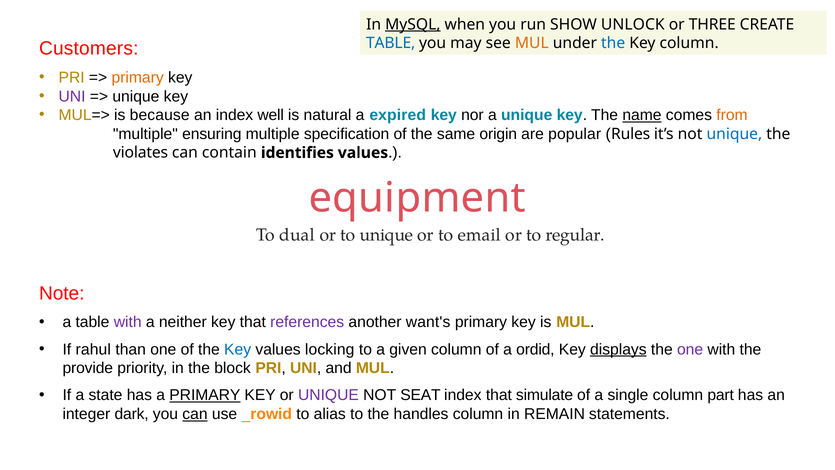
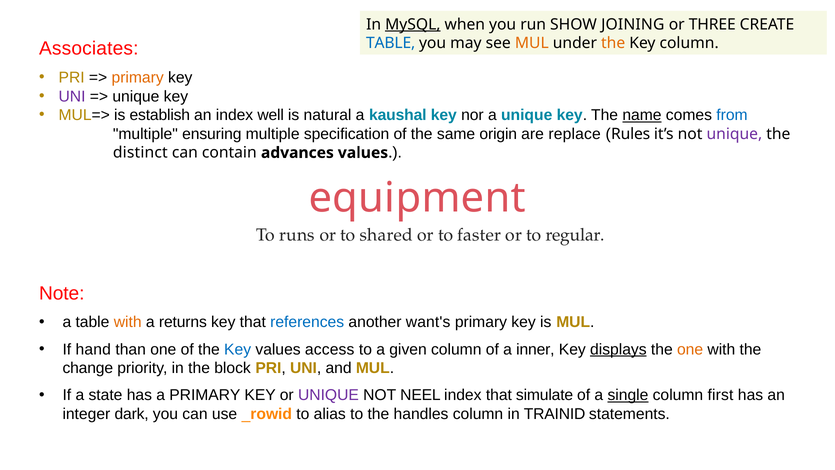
UNLOCK: UNLOCK -> JOINING (633, 24)
the colour: blue -> orange (613, 43)
Customers: Customers -> Associates (89, 49)
because: because -> establish (160, 115)
expired: expired -> kaushal (398, 115)
from colour: orange -> blue (732, 115)
popular: popular -> replace (575, 134)
unique colour: blue -> purple (734, 134)
violates: violates -> distinct (140, 153)
identifies: identifies -> advances (297, 153)
dual: dual -> runs (297, 235)
to unique: unique -> shared (386, 235)
email: email -> faster (479, 235)
with colour: purple -> orange (128, 322)
neither: neither -> returns (183, 322)
references colour: purple -> blue (307, 322)
rahul: rahul -> hand (93, 349)
locking: locking -> access (330, 349)
ordid: ordid -> inner (535, 349)
one colour: purple -> orange (690, 349)
provide: provide -> change (88, 368)
PRIMARY underline: present -> none (205, 395)
SEAT: SEAT -> NEEL (420, 395)
single underline: none -> present (628, 395)
part: part -> first (720, 395)
can underline: present -> none (195, 414)
REMAIN: REMAIN -> TRAINID (555, 414)
